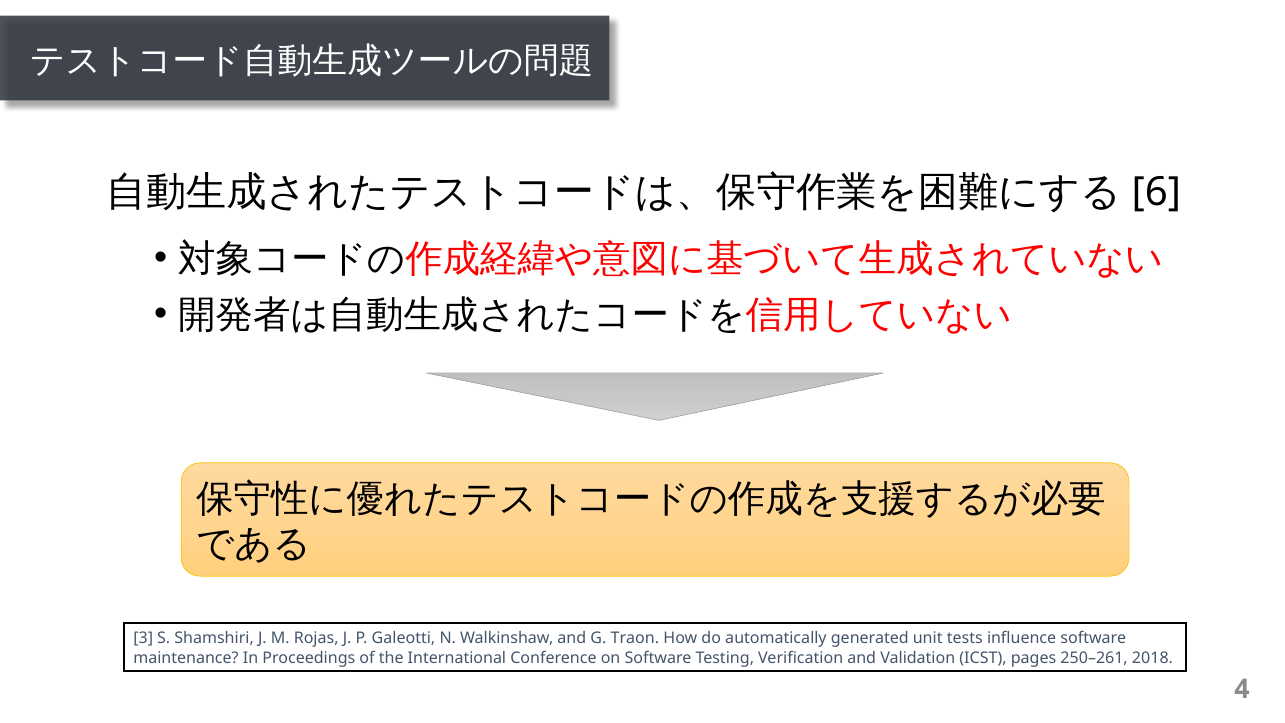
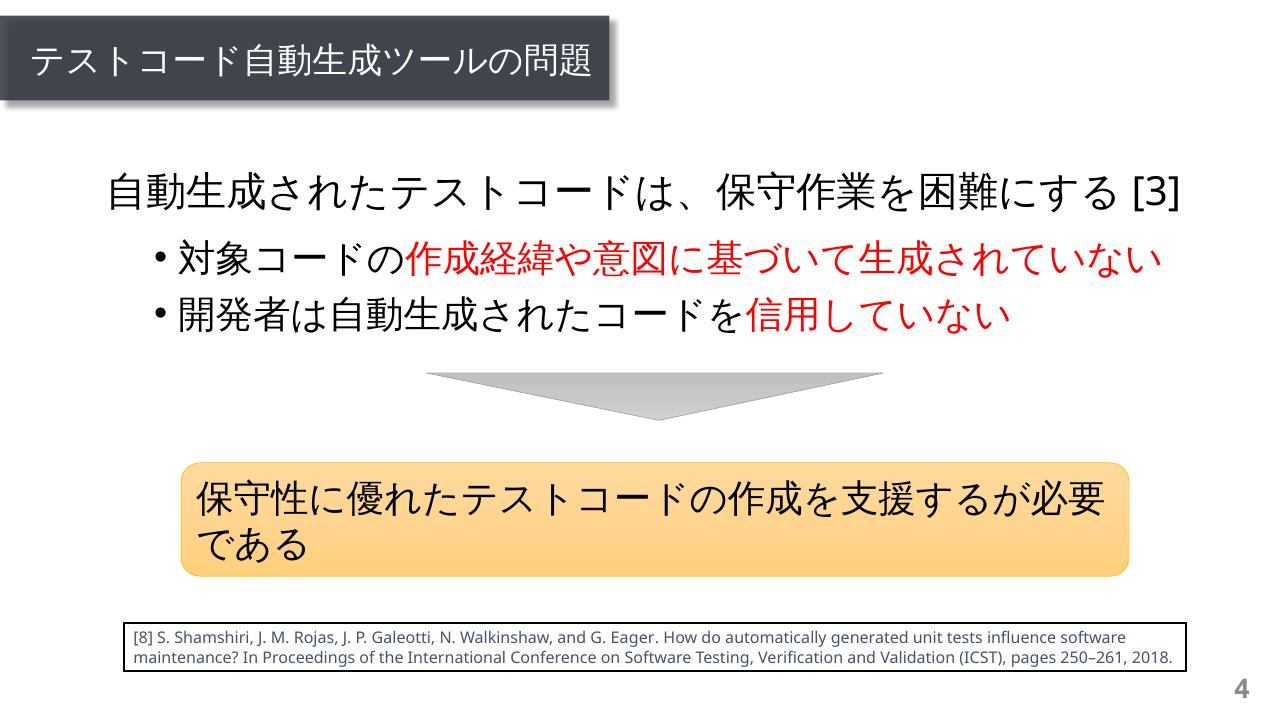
6: 6 -> 3 (1156, 192)
3: 3 -> 8 (143, 638)
Traon: Traon -> Eager (635, 638)
